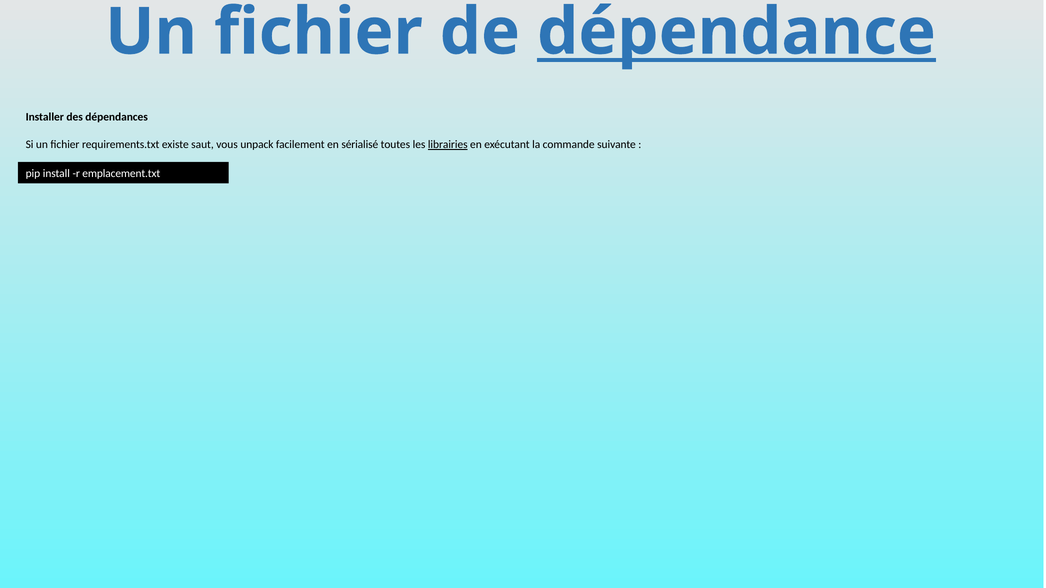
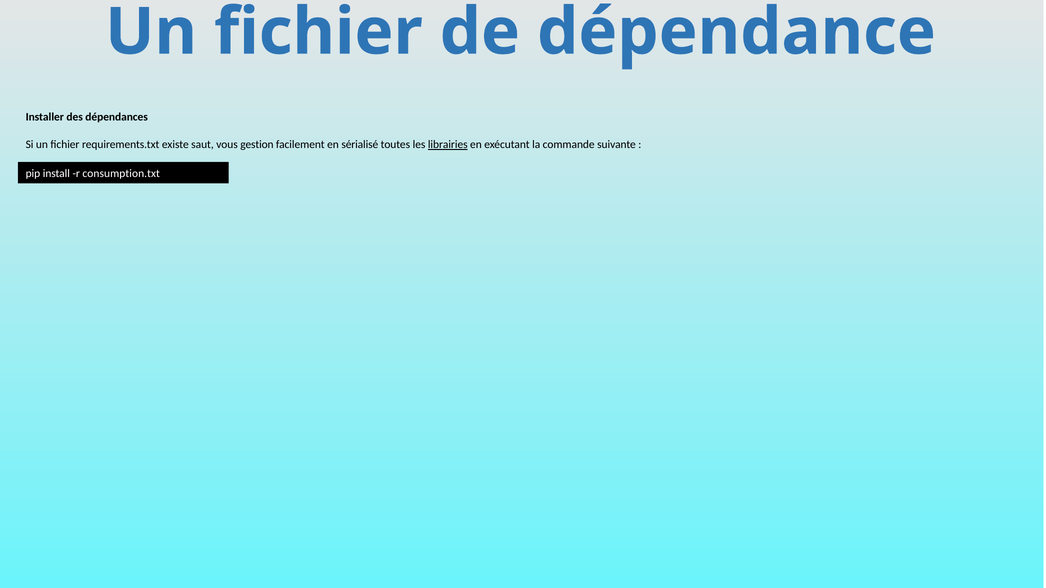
dépendance underline: present -> none (736, 32)
unpack: unpack -> gestion (257, 145)
emplacement.txt: emplacement.txt -> consumption.txt (121, 174)
